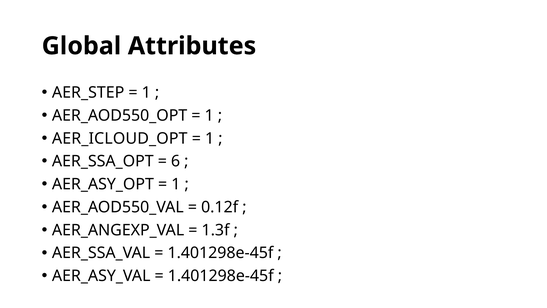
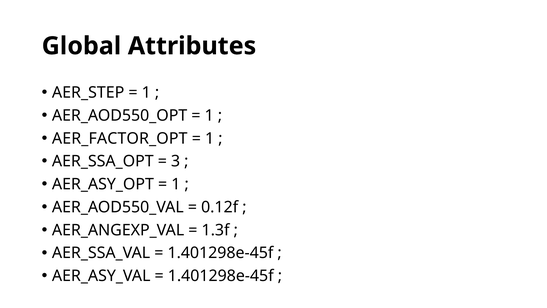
AER_ICLOUD_OPT: AER_ICLOUD_OPT -> AER_FACTOR_OPT (120, 138)
6: 6 -> 3 (176, 161)
